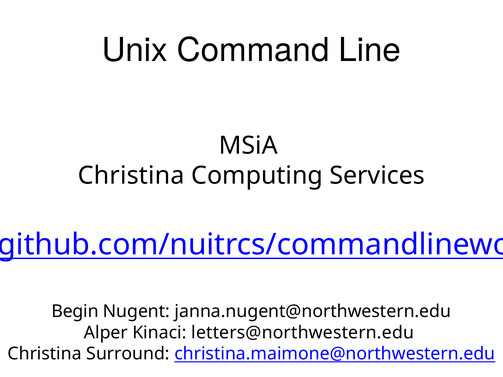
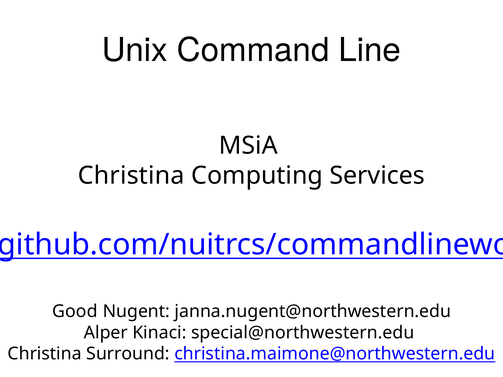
Begin: Begin -> Good (75, 312)
letters@northwestern.edu: letters@northwestern.edu -> special@northwestern.edu (303, 333)
